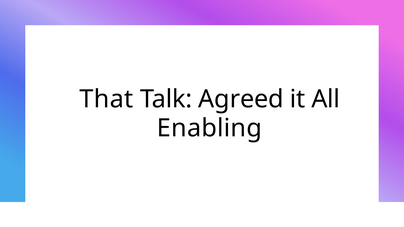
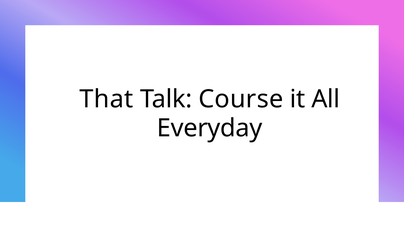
Agreed: Agreed -> Course (241, 99)
Enabling: Enabling -> Everyday (210, 128)
